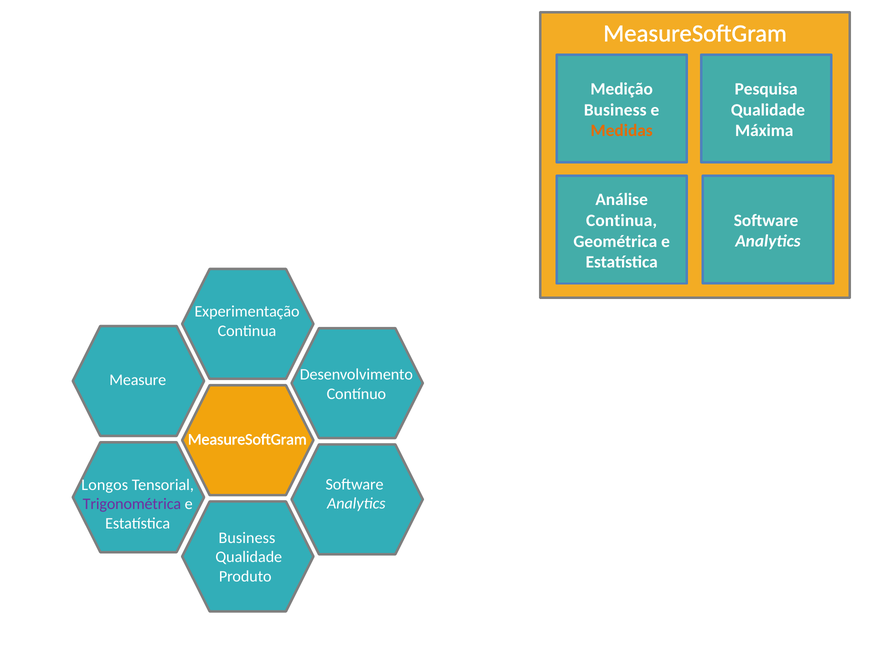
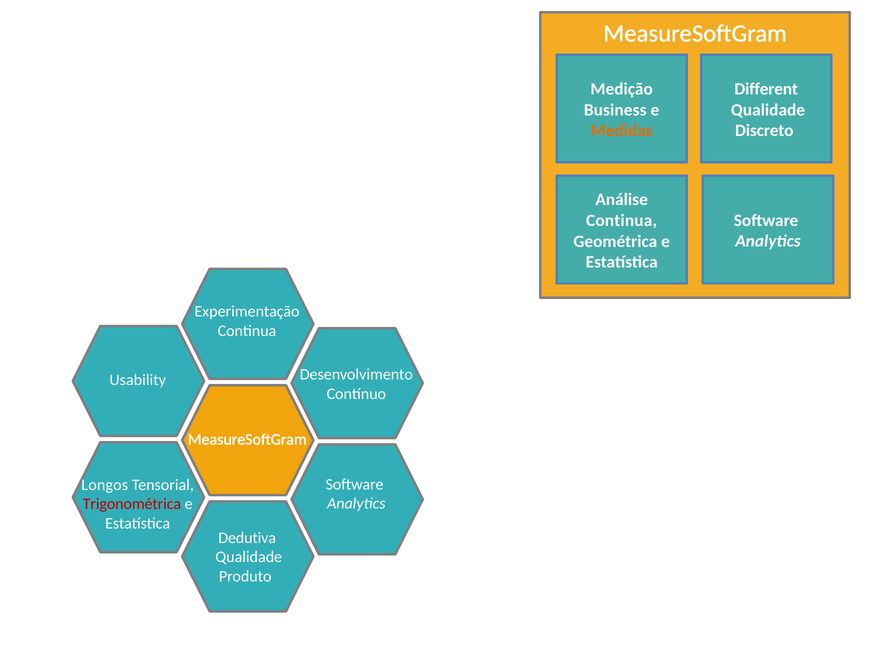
Pesquisa: Pesquisa -> Different (766, 89)
Máxima: Máxima -> Discreto (764, 131)
Measure: Measure -> Usability (138, 380)
Trigonométrica colour: purple -> red (132, 505)
Business: Business -> Dedutiva (247, 538)
